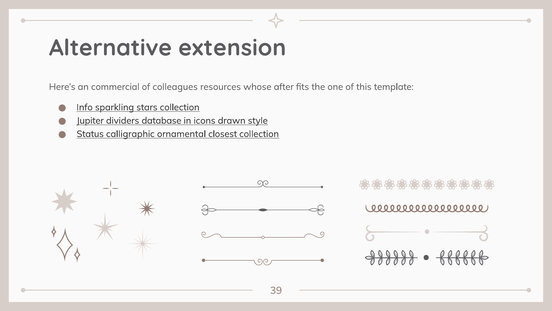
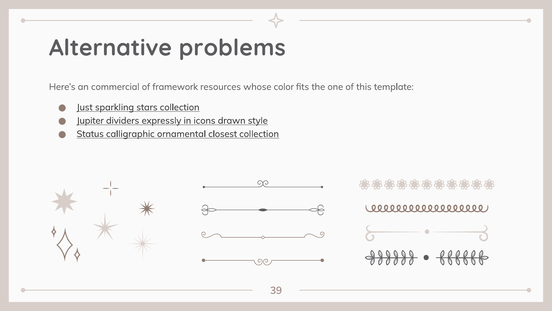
extension: extension -> problems (232, 48)
colleagues: colleagues -> framework (175, 87)
after: after -> color (284, 87)
Info: Info -> Just (85, 107)
database: database -> expressly (161, 120)
